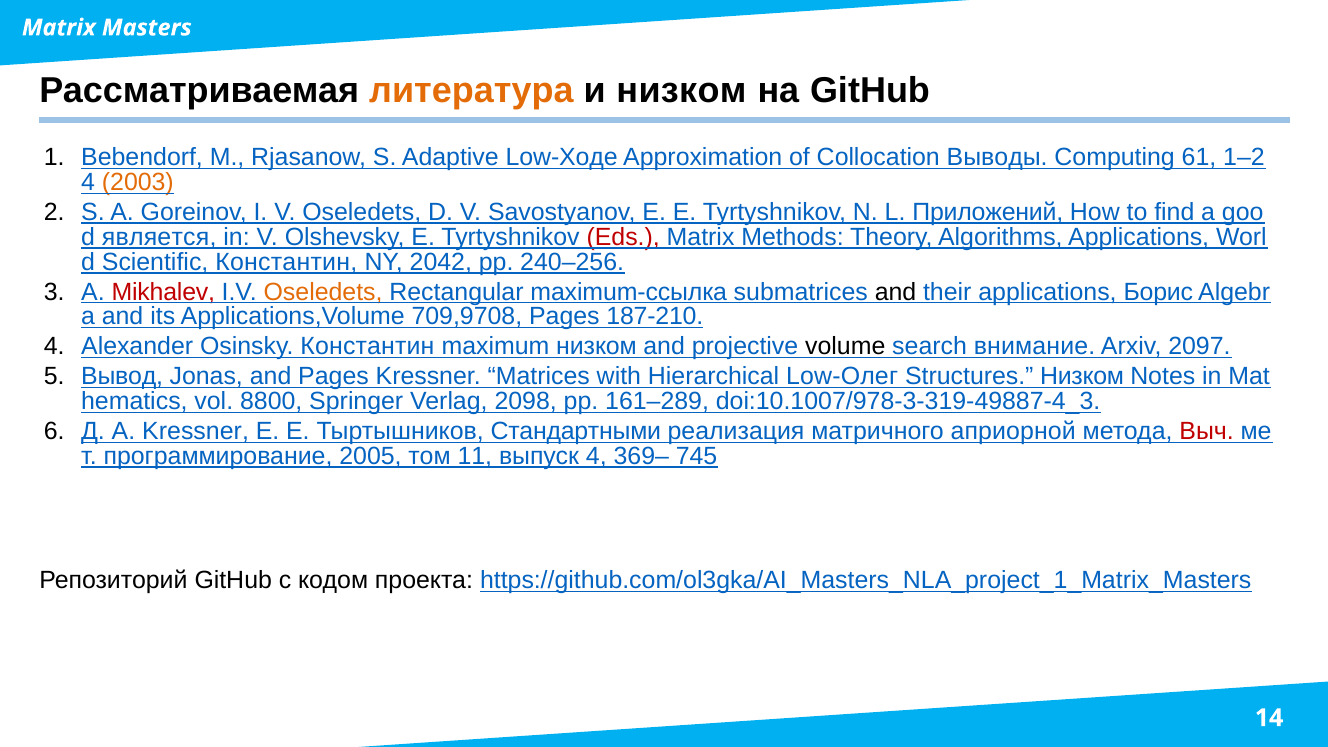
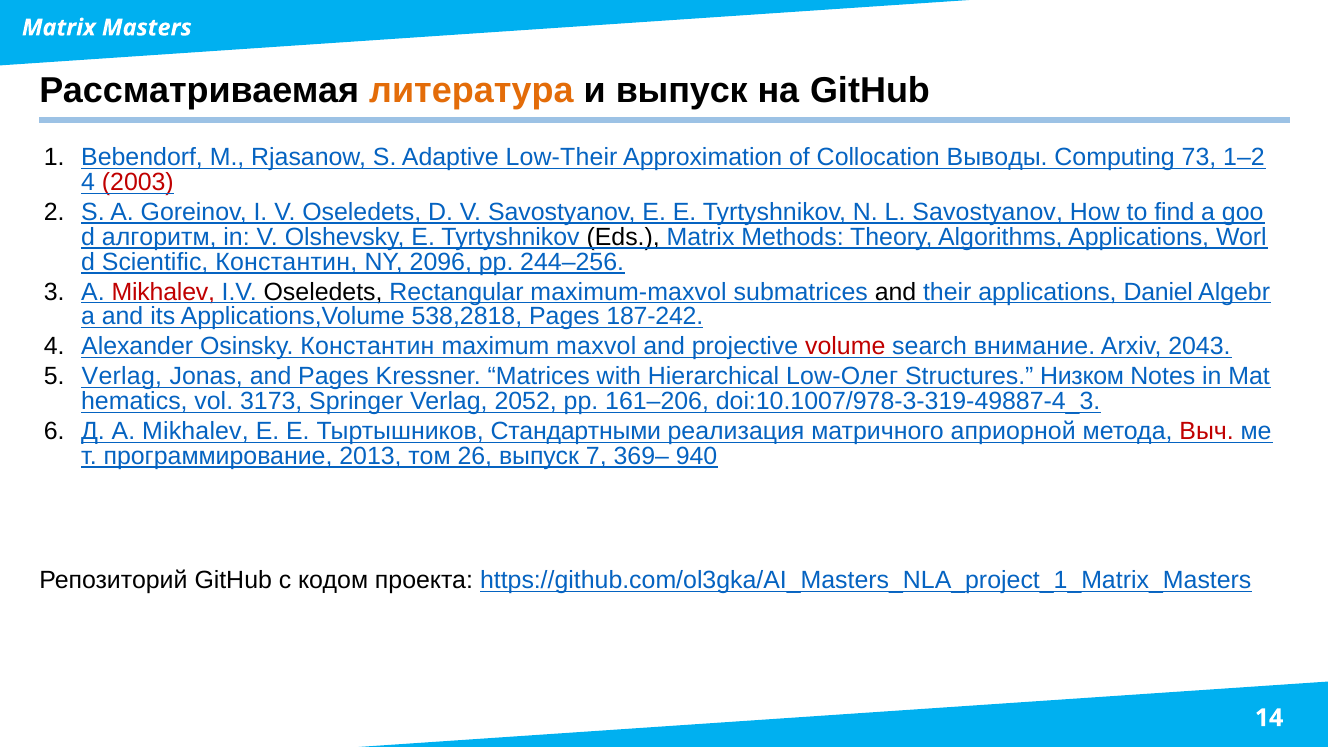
и низком: низком -> выпуск (682, 91)
Low-Ходе: Low-Ходе -> Low-Their (562, 157)
61: 61 -> 73 (1199, 157)
2003 colour: orange -> red (138, 182)
L Приложений: Приложений -> Savostyanov (988, 212)
является: является -> алгоритм (159, 237)
Eds colour: red -> black (623, 237)
2042: 2042 -> 2096 (441, 262)
240–256: 240–256 -> 244–256 (572, 262)
Oseledets colour: orange -> black (323, 292)
maximum-ссылка: maximum-ссылка -> maximum-maxvol (629, 292)
Борис: Борис -> Daniel (1158, 292)
709,9708: 709,9708 -> 538,2818 (467, 317)
187-210: 187-210 -> 187-242 (655, 317)
maximum низком: низком -> maxvol (596, 347)
volume colour: black -> red (845, 347)
2097: 2097 -> 2043 (1199, 347)
Вывод: Вывод -> Verlag (122, 376)
8800: 8800 -> 3173 (271, 401)
2098: 2098 -> 2052 (526, 401)
161–289: 161–289 -> 161–206 (657, 401)
А Kressner: Kressner -> Mikhalev (195, 431)
2005: 2005 -> 2013 (370, 456)
11: 11 -> 26 (475, 456)
выпуск 4: 4 -> 7 (596, 456)
745: 745 -> 940 (697, 456)
